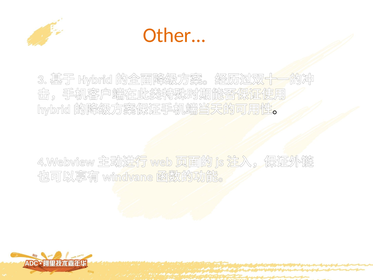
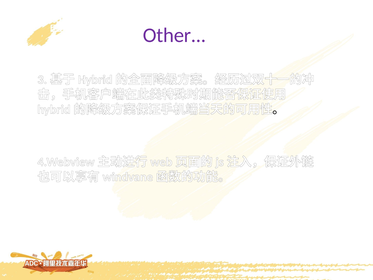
Other colour: orange -> purple (175, 35)
